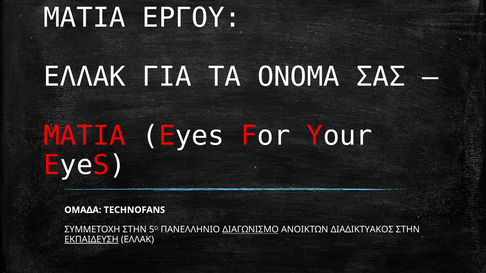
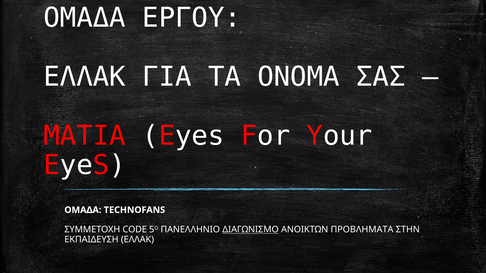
ΜΑΤΙΑ: ΜΑΤΙΑ -> ΟΜΑΔΑ (85, 18)
ΣΥΜΜΕΤΟΧΗ ΣΤΗΝ: ΣΤΗΝ -> CODE (135, 230)
ΔΙΑΔΙΚΤΥΑΚΟΣ: ΔΙΑΔΙΚΤΥΑΚΟΣ -> ΠΡΟΒΛΗΜΑΤΑ (362, 230)
ΕΚΠΑΙΔΕΥΣΗ underline: present -> none (91, 240)
